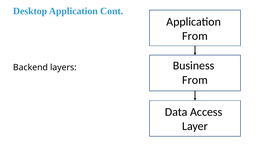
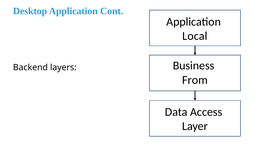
From: From -> Local (195, 36)
